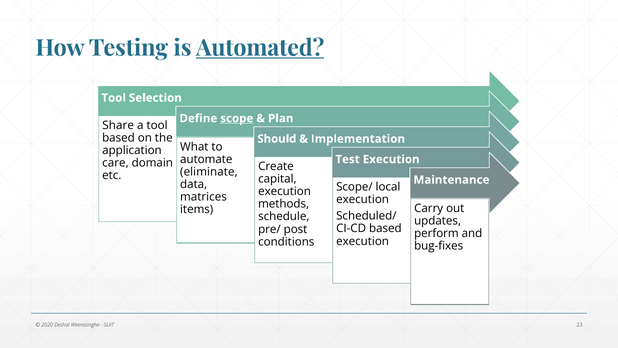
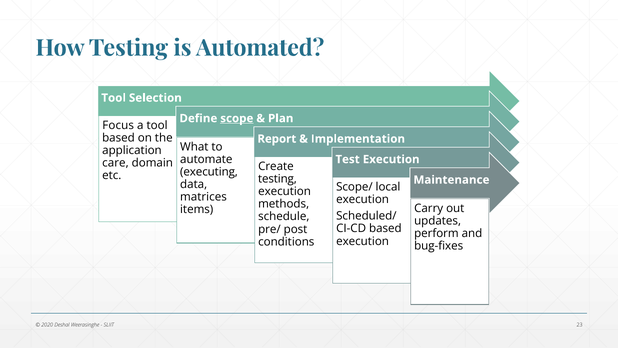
Automated underline: present -> none (260, 48)
Share: Share -> Focus (118, 125)
Should: Should -> Report (277, 139)
eliminate: eliminate -> executing (209, 172)
capital: capital -> testing (277, 179)
